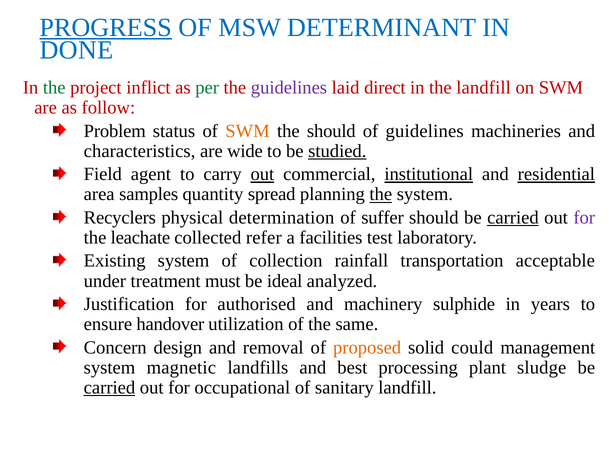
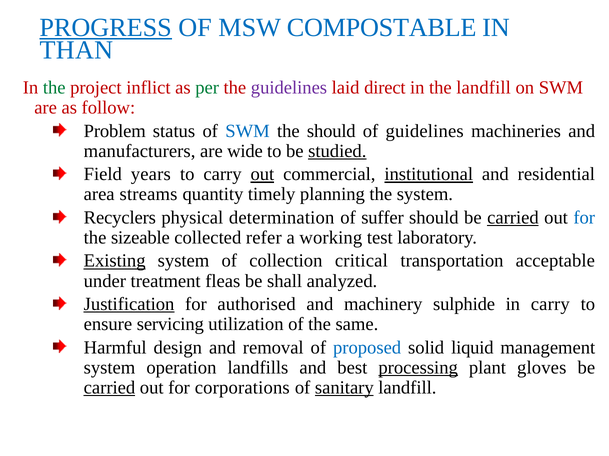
DETERMINANT: DETERMINANT -> COMPOSTABLE (382, 28)
DONE: DONE -> THAN (76, 50)
SWM colour: orange -> blue (248, 131)
characteristics: characteristics -> manufacturers (140, 151)
agent: agent -> years (151, 175)
residential underline: present -> none (556, 175)
samples: samples -> streams (149, 195)
spread: spread -> timely (272, 195)
the underline: present -> none (381, 195)
for colour: purple -> blue (584, 218)
leachate: leachate -> sizeable (140, 238)
facilities: facilities -> working (331, 238)
Existing underline: none -> present (115, 261)
rainfall: rainfall -> critical (361, 261)
must: must -> fleas (223, 281)
ideal: ideal -> shall (285, 281)
Justification underline: none -> present (129, 305)
in years: years -> carry (550, 305)
handover: handover -> servicing (170, 325)
Concern: Concern -> Harmful (115, 348)
proposed colour: orange -> blue (367, 348)
could: could -> liquid (472, 348)
magnetic: magnetic -> operation (181, 368)
processing underline: none -> present (418, 368)
sludge: sludge -> gloves (542, 368)
occupational: occupational -> corporations (242, 388)
sanitary underline: none -> present (344, 388)
